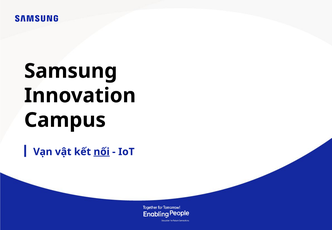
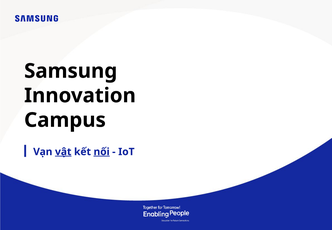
vật underline: none -> present (63, 152)
